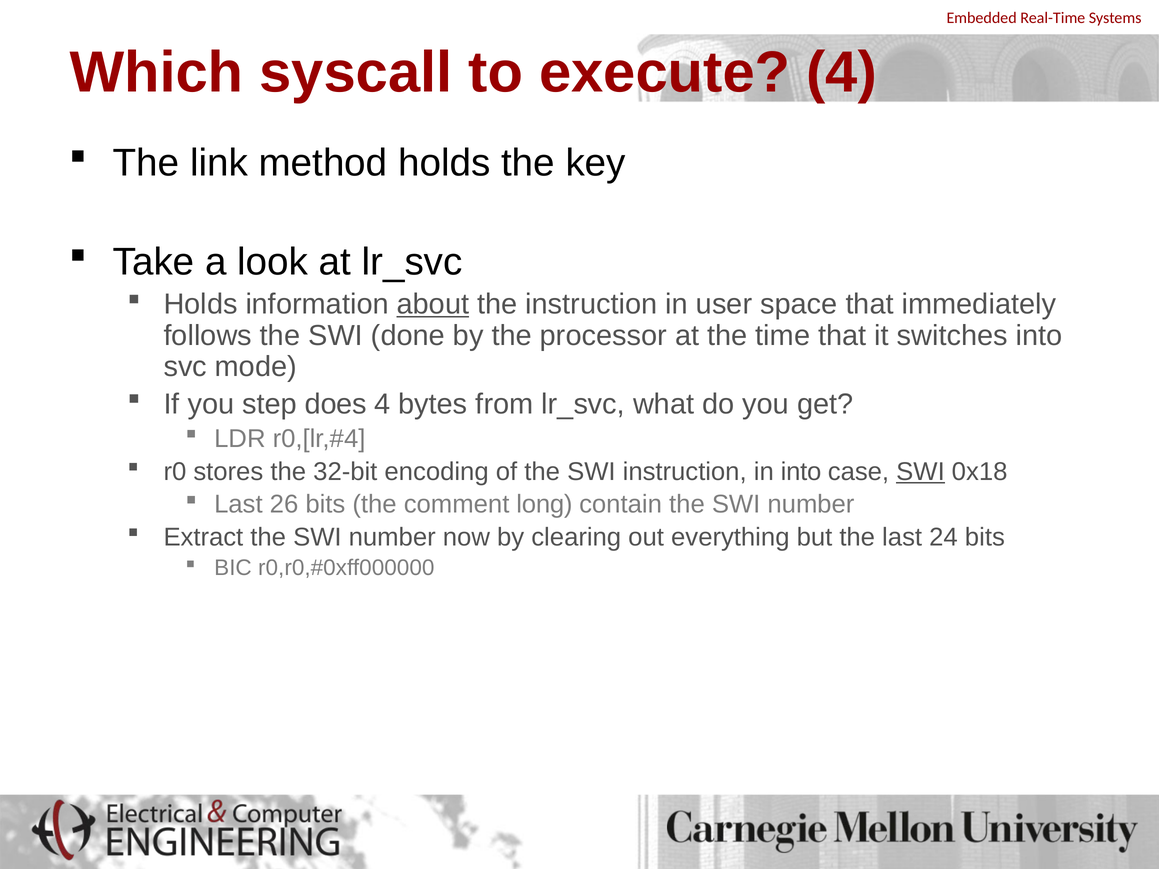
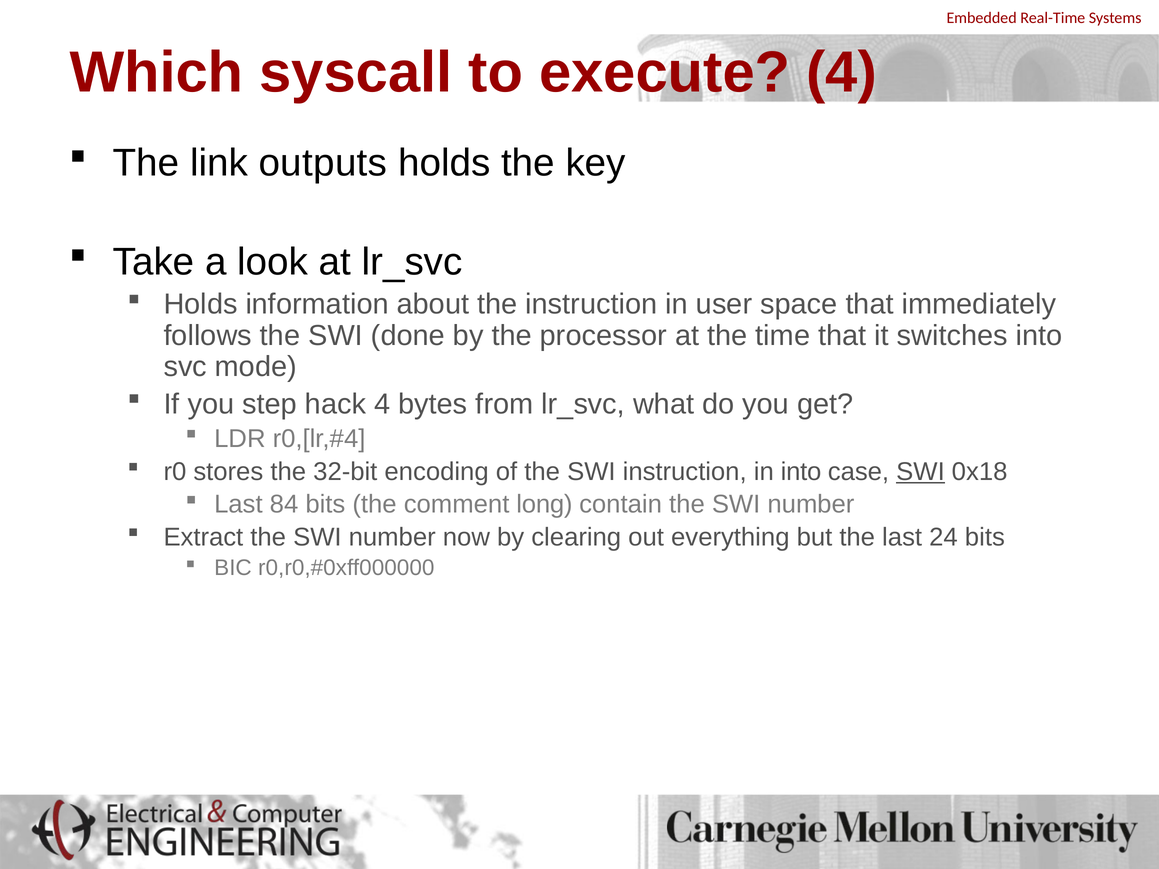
method: method -> outputs (323, 163)
about underline: present -> none (433, 304)
does: does -> hack (336, 404)
26: 26 -> 84 (284, 505)
